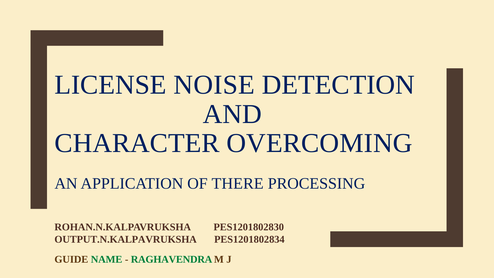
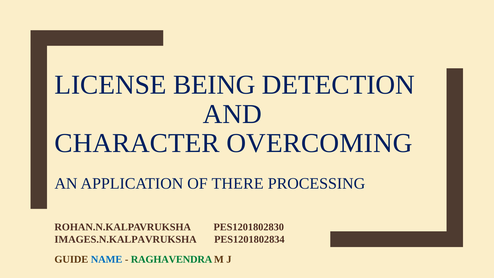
NOISE: NOISE -> BEING (214, 85)
OUTPUT.N.KALPAVRUKSHA: OUTPUT.N.KALPAVRUKSHA -> IMAGES.N.KALPAVRUKSHA (126, 239)
NAME colour: green -> blue (107, 259)
